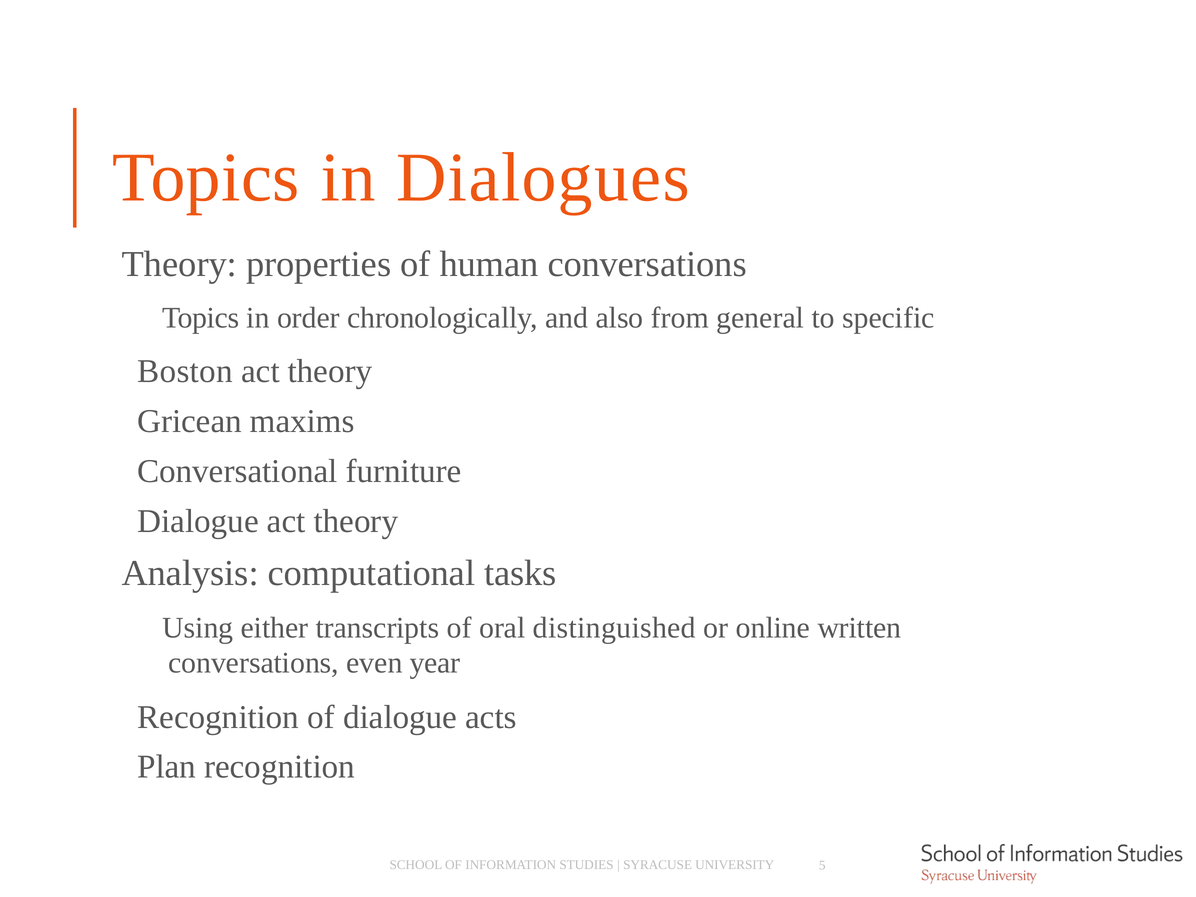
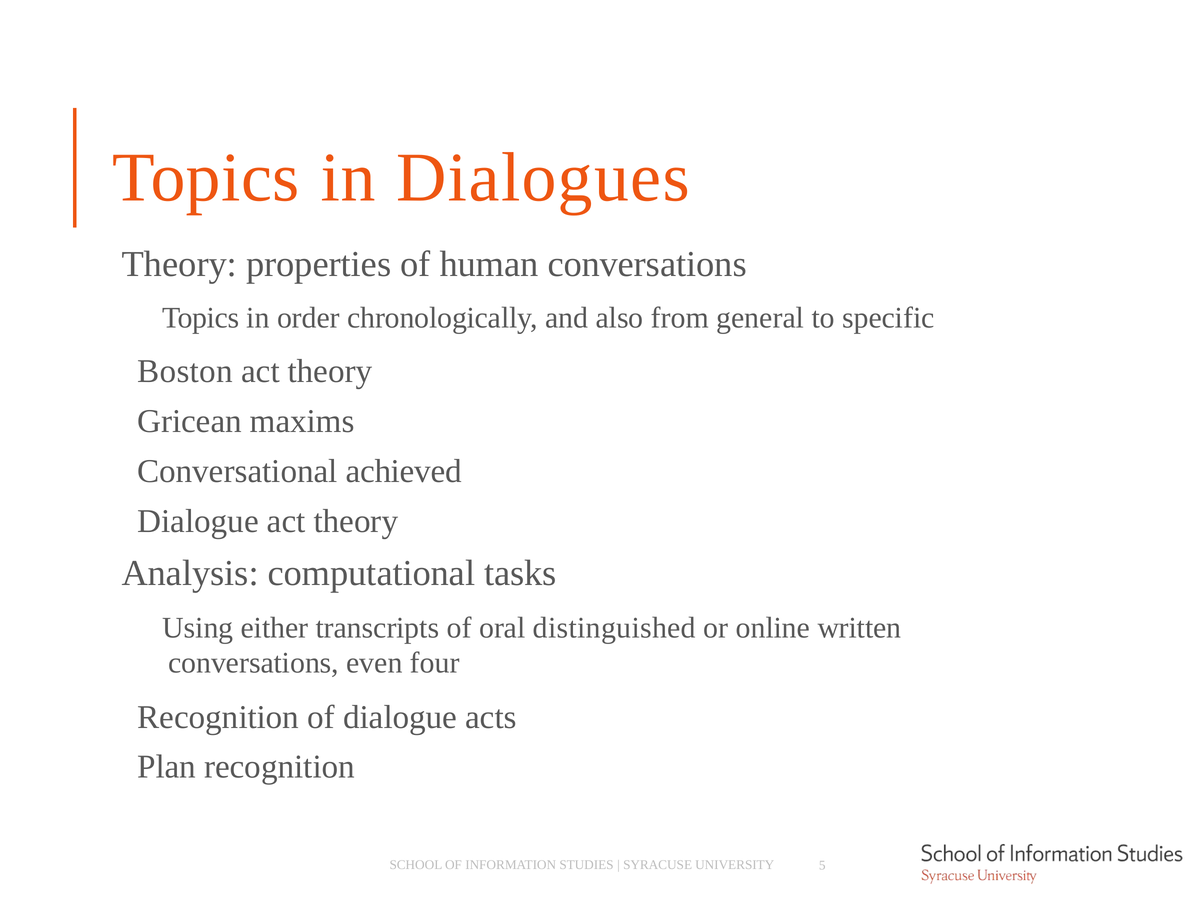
furniture: furniture -> achieved (404, 471)
year: year -> four (435, 663)
